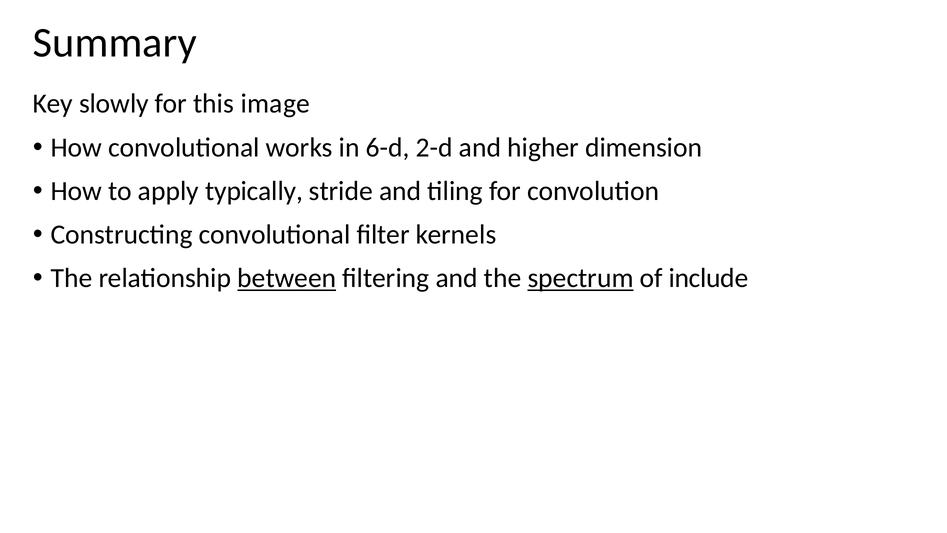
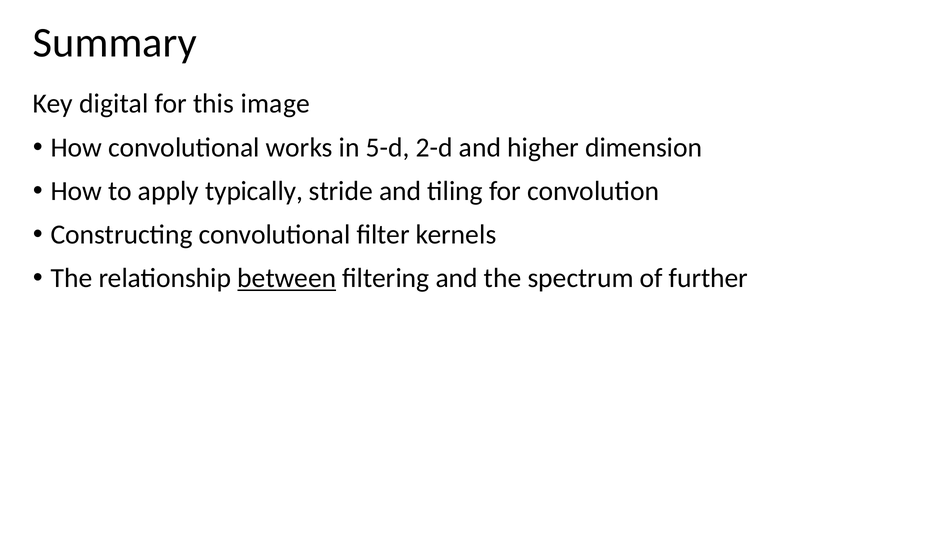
slowly: slowly -> digital (114, 104)
6-d: 6-d -> 5-d (388, 147)
spectrum underline: present -> none (581, 278)
include: include -> further (708, 278)
